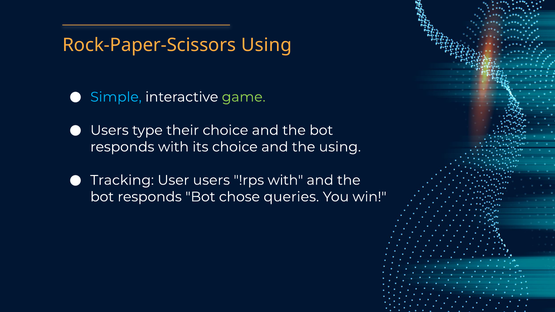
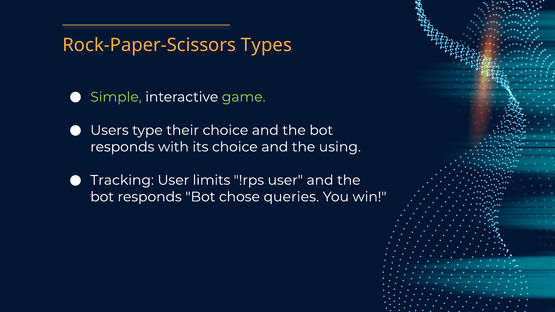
Rock-Paper-Scissors Using: Using -> Types (267, 45)
Simple colour: light blue -> light green (116, 97)
User users: users -> limits (212, 180)
!rps with: with -> user (285, 180)
